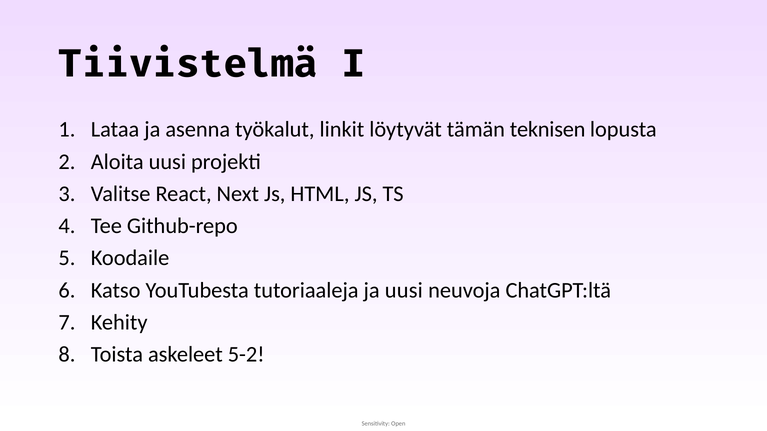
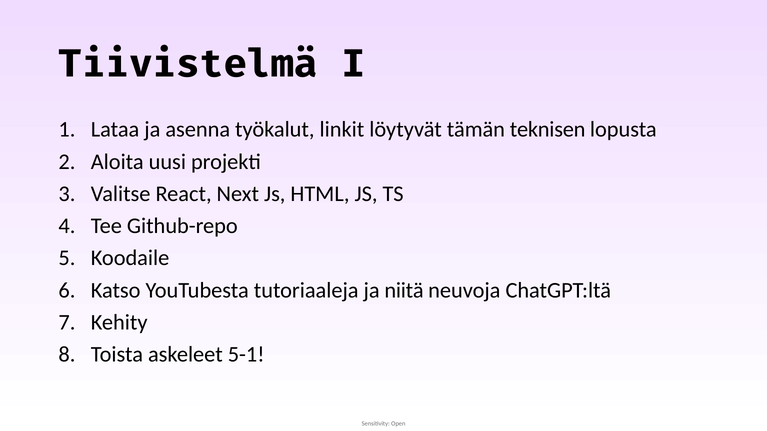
ja uusi: uusi -> niitä (404, 290)
5-2: 5-2 -> 5-1 (246, 355)
